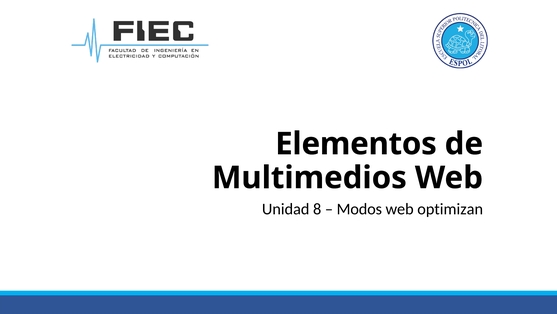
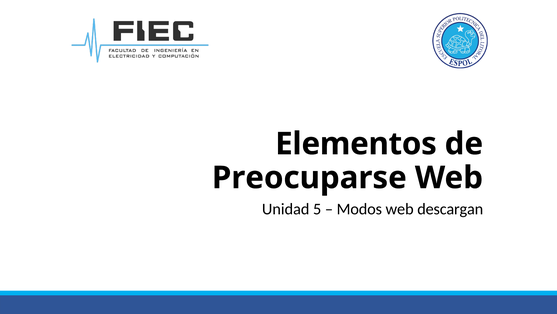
Multimedios: Multimedios -> Preocuparse (309, 177)
8: 8 -> 5 (317, 209)
optimizan: optimizan -> descargan (450, 209)
